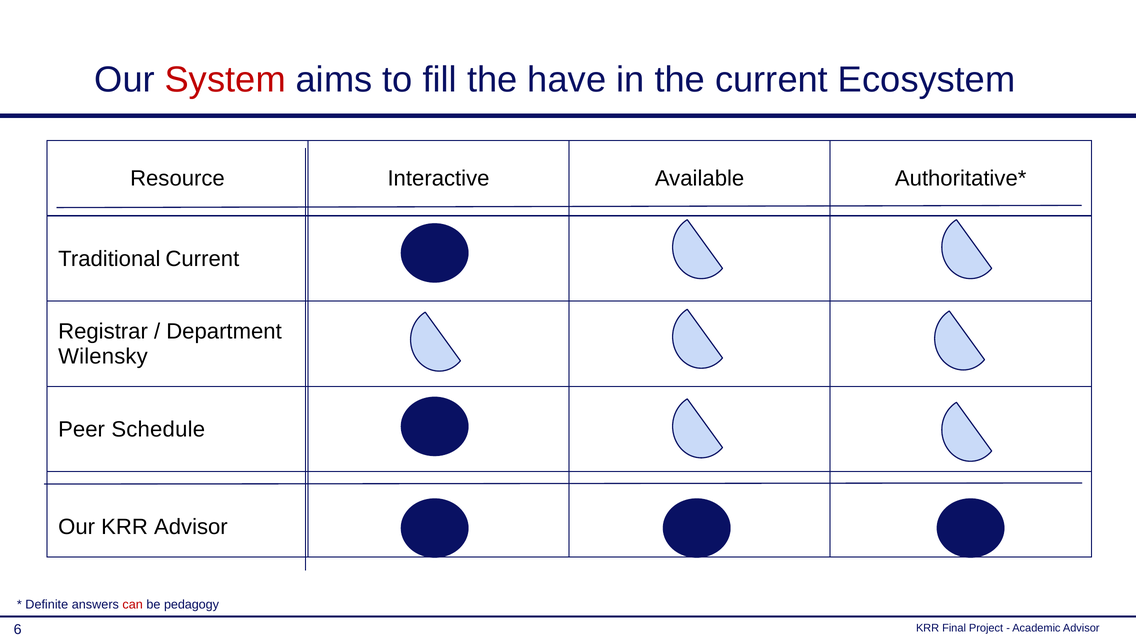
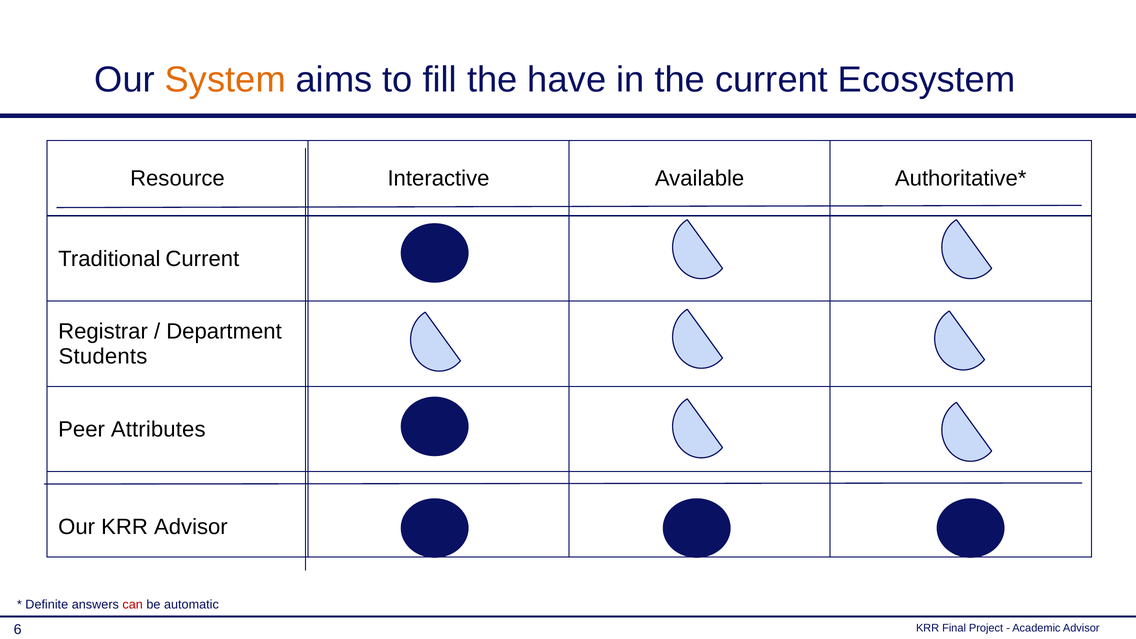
System colour: red -> orange (225, 80)
Wilensky: Wilensky -> Students (103, 357)
Schedule: Schedule -> Attributes (158, 429)
pedagogy: pedagogy -> automatic (191, 605)
